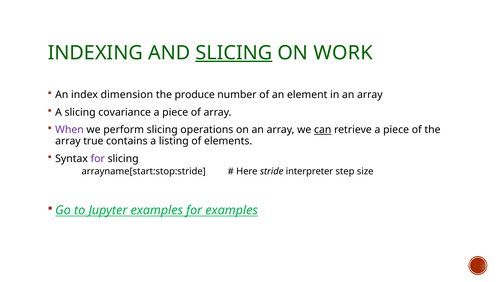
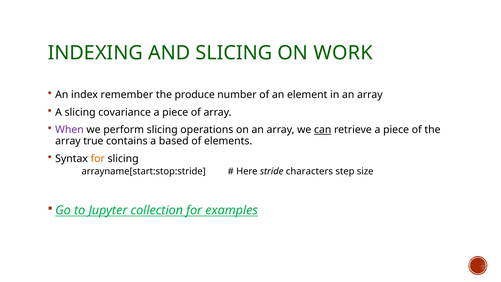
SLICING underline: present -> none (234, 53)
dimension: dimension -> remember (127, 95)
listing: listing -> based (174, 141)
for colour: purple -> orange (98, 158)
interpreter: interpreter -> characters (309, 171)
Jupyter examples: examples -> collection (157, 210)
